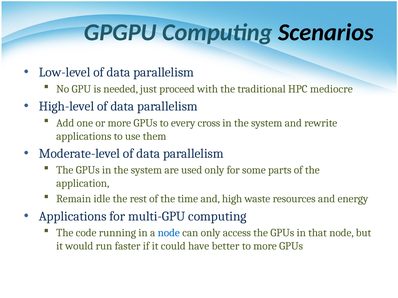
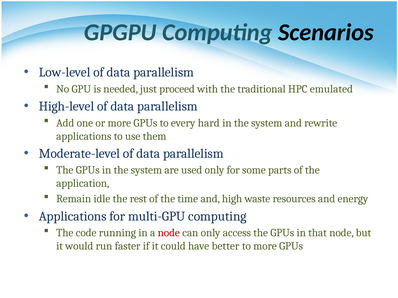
mediocre: mediocre -> emulated (331, 89)
cross: cross -> hard (209, 123)
node colour: blue -> red (169, 233)
